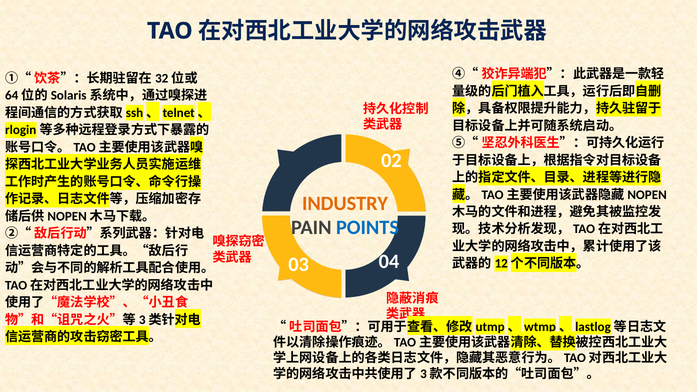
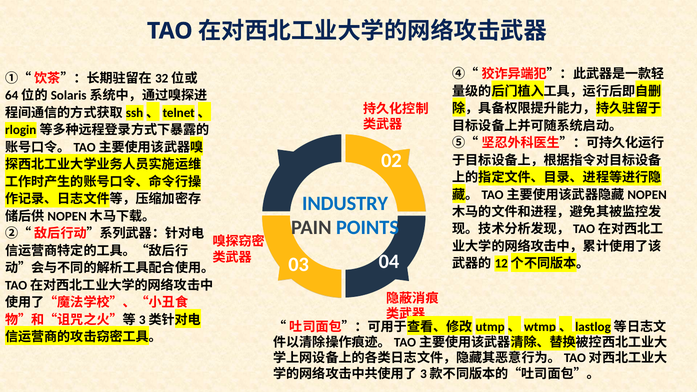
INDUSTRY colour: orange -> blue (345, 204)
